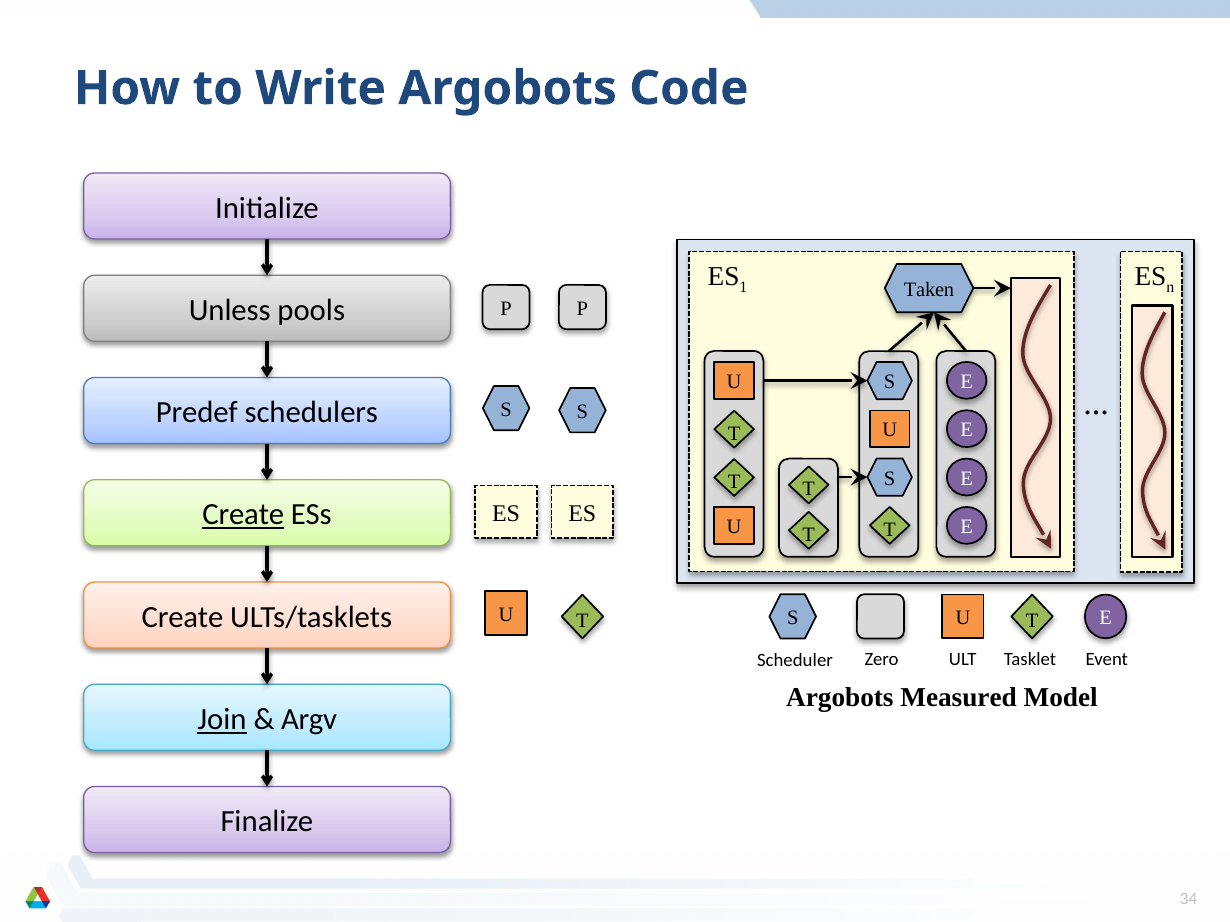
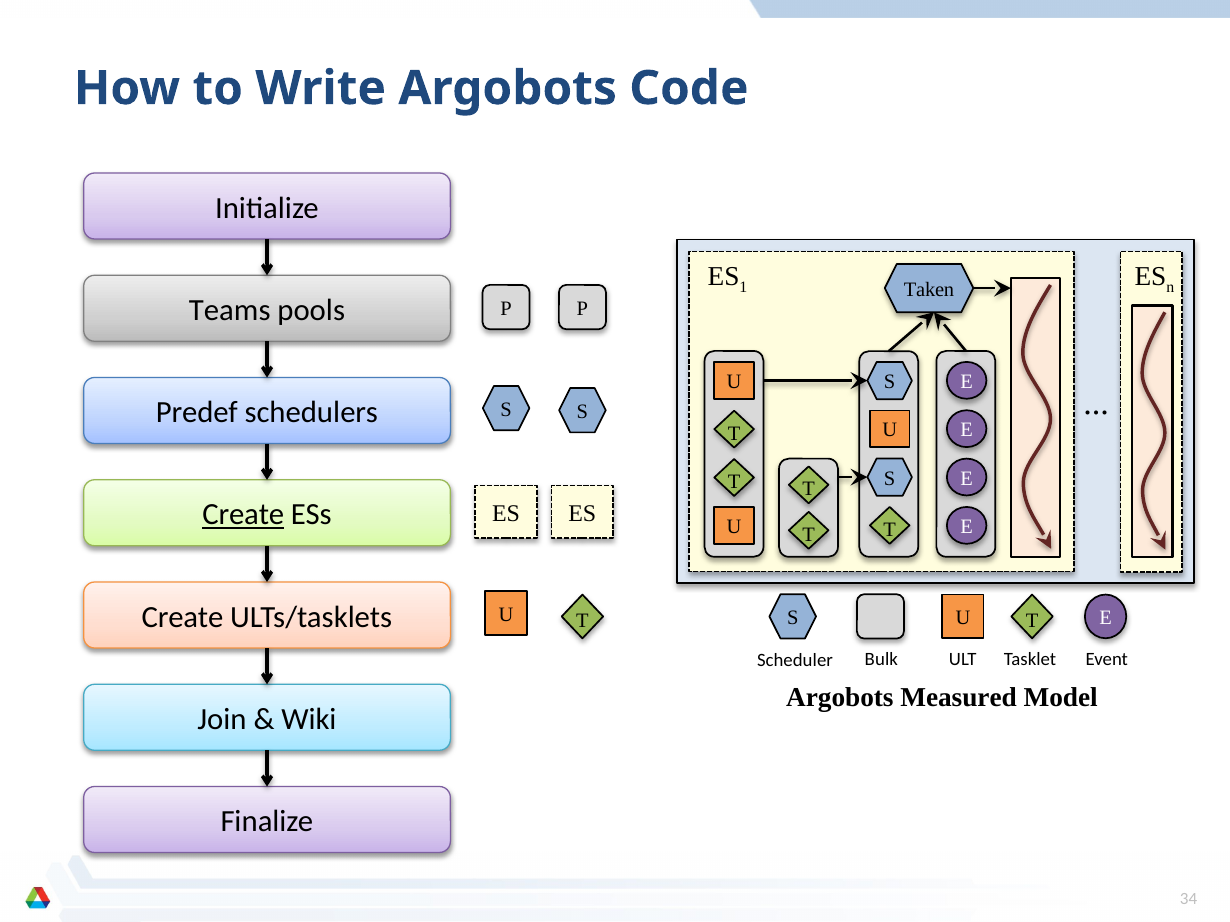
Unless: Unless -> Teams (230, 311)
Zero: Zero -> Bulk (881, 659)
Join underline: present -> none (222, 720)
Argv: Argv -> Wiki (309, 720)
